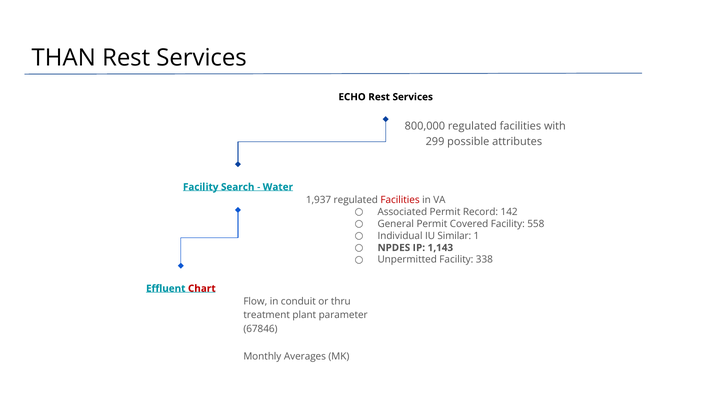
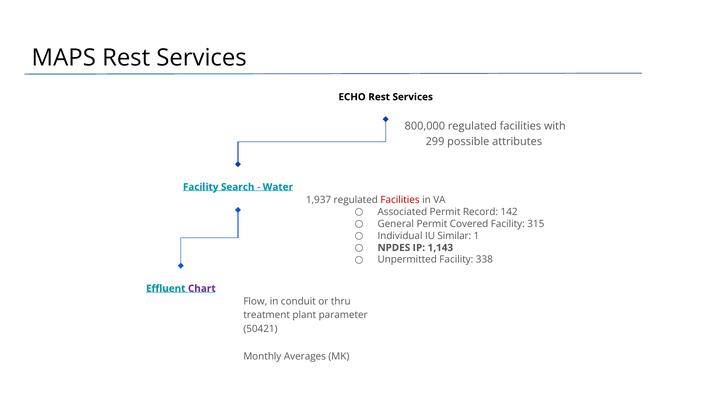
THAN: THAN -> MAPS (64, 58)
558: 558 -> 315 (536, 224)
Chart colour: red -> purple (202, 288)
67846: 67846 -> 50421 (260, 329)
